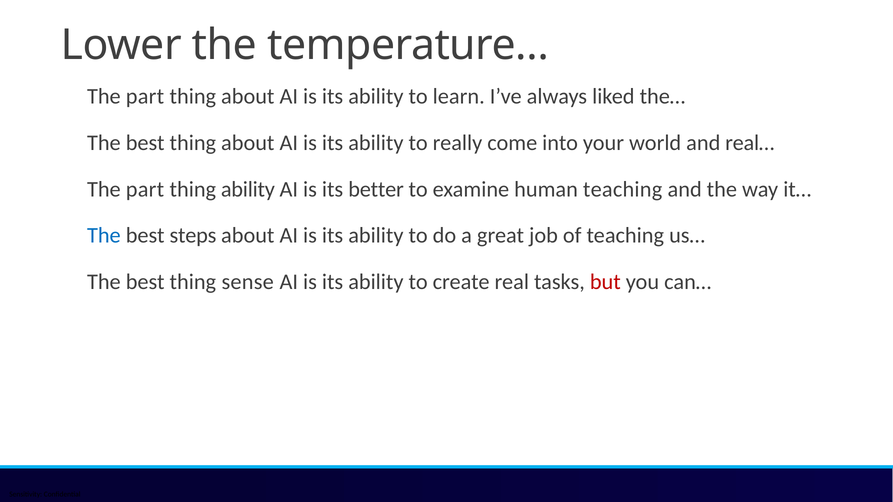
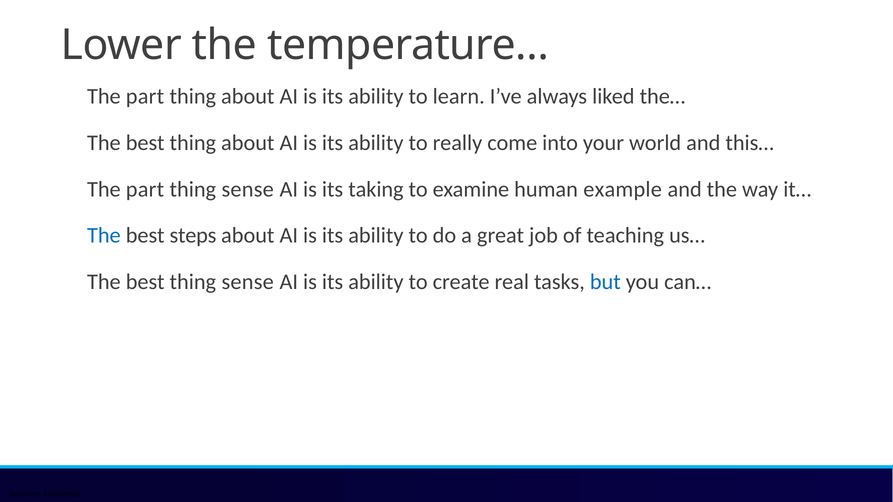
real…: real… -> this… (750, 143)
ability: ability -> sense (248, 189)
better: better -> taking (376, 189)
human teaching: teaching -> example (623, 189)
but colour: red -> blue (605, 282)
